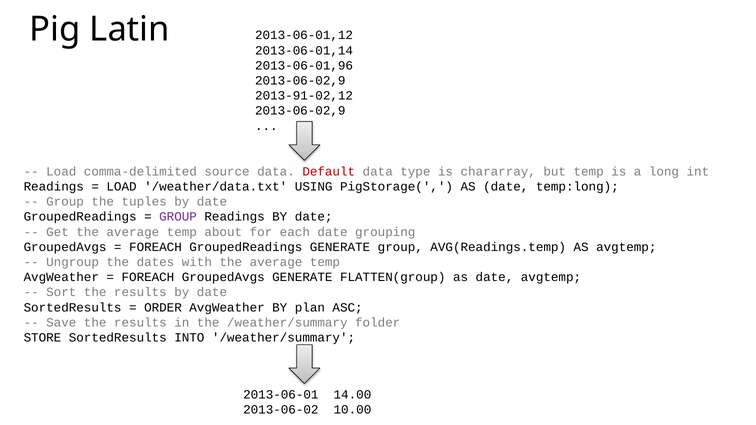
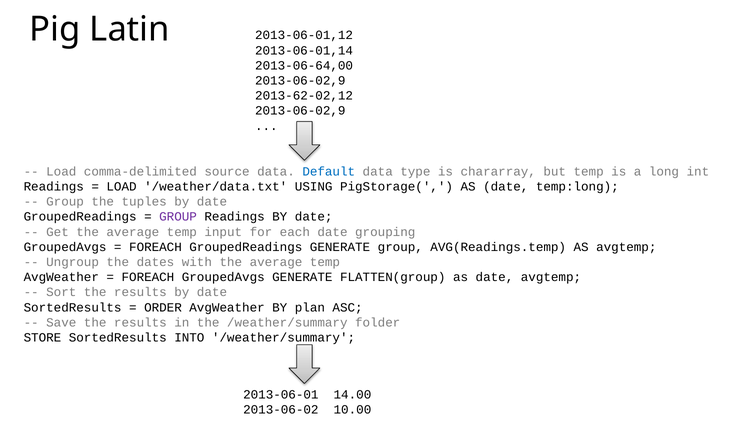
2013-06-01,96: 2013-06-01,96 -> 2013-06-64,00 (304, 66)
2013-91-02,12: 2013-91-02,12 -> 2013-62-02,12 (304, 96)
Default colour: red -> blue (329, 172)
about: about -> input (223, 232)
